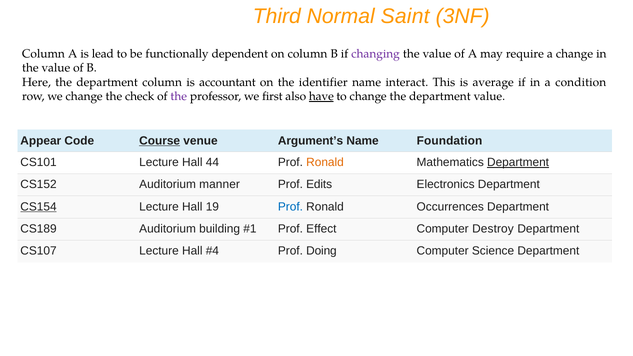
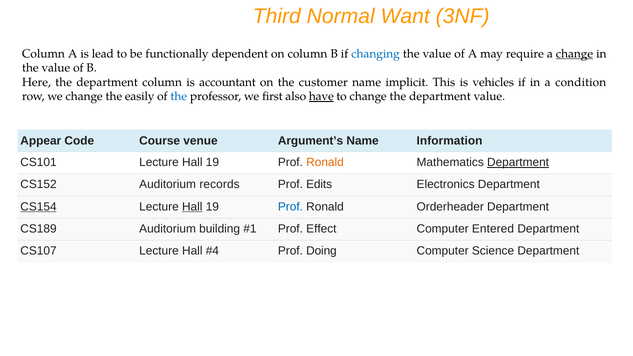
Saint: Saint -> Want (405, 16)
changing colour: purple -> blue (376, 54)
change underline: none -> present (575, 54)
identifier: identifier -> customer (323, 82)
interact: interact -> implicit (407, 82)
average: average -> vehicles (493, 82)
check: check -> easily (140, 97)
the colour: purple -> blue (179, 97)
Course underline: present -> none (160, 141)
Foundation: Foundation -> Information (450, 141)
CS101 Lecture Hall 44: 44 -> 19 (212, 162)
manner: manner -> records (220, 185)
Hall underline: none -> present (192, 207)
Occurrences: Occurrences -> Orderheader (450, 207)
Destroy: Destroy -> Entered (493, 229)
